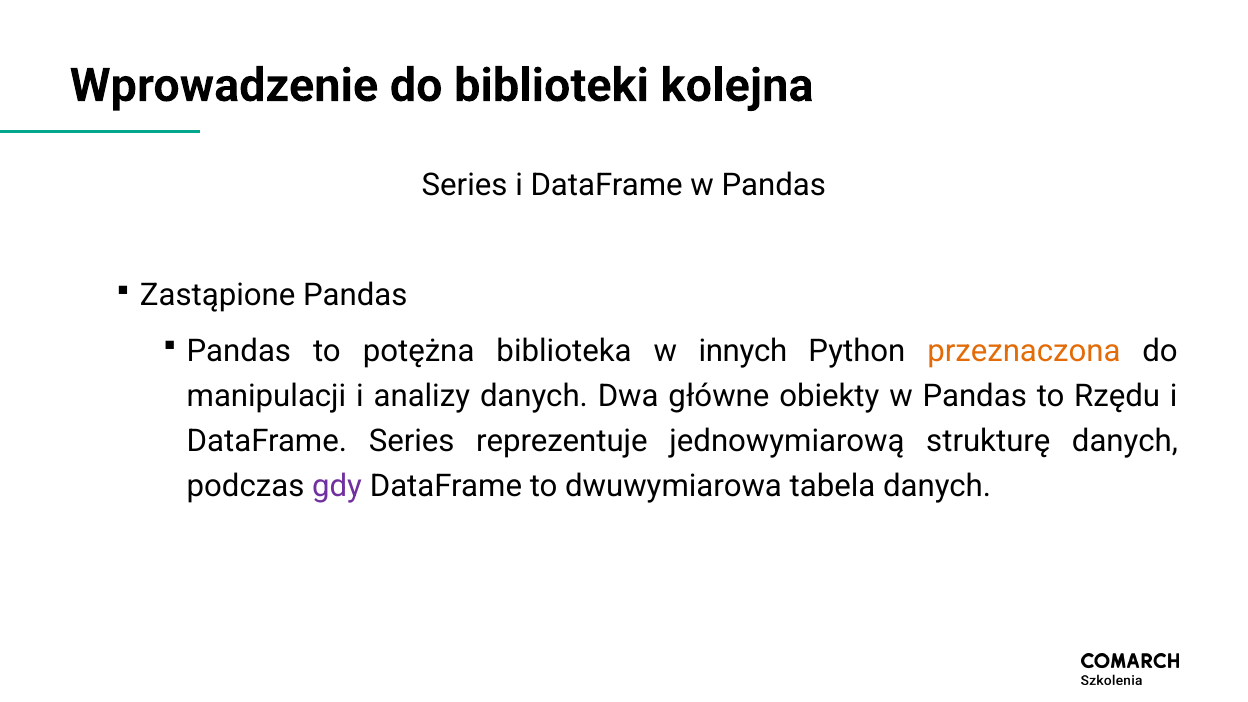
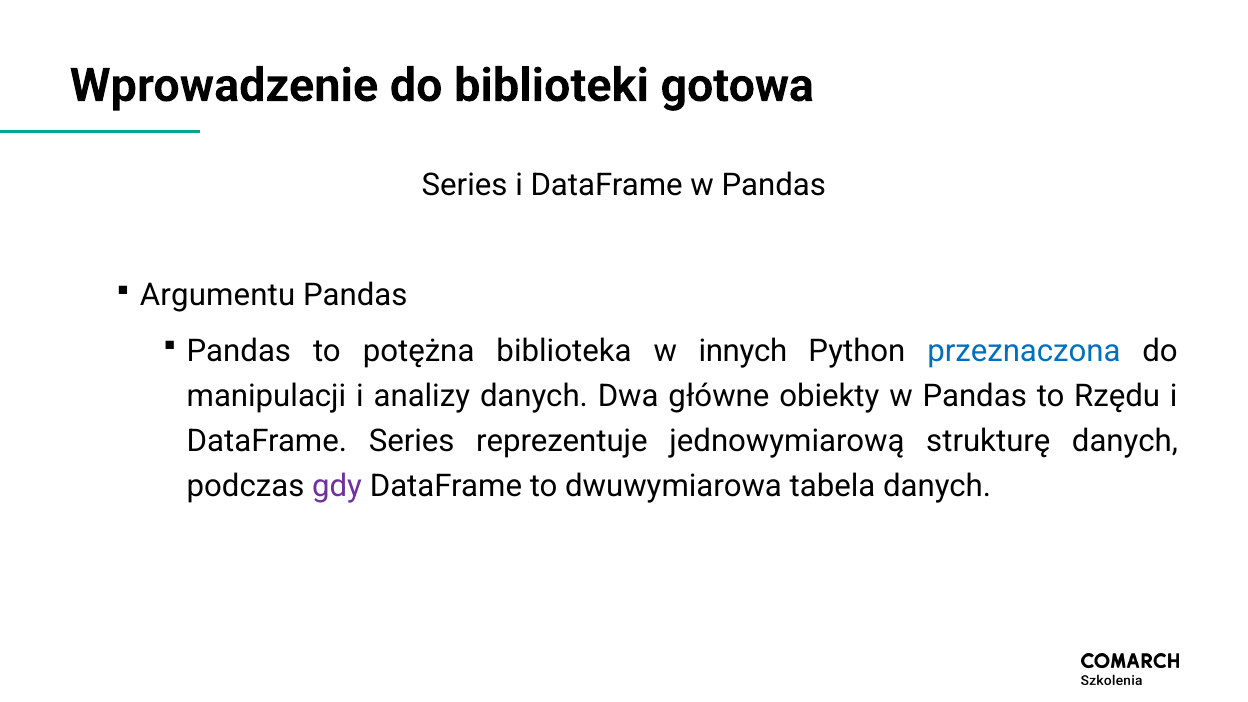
kolejna: kolejna -> gotowa (737, 86)
Zastąpione: Zastąpione -> Argumentu (218, 296)
przeznaczona colour: orange -> blue (1024, 351)
